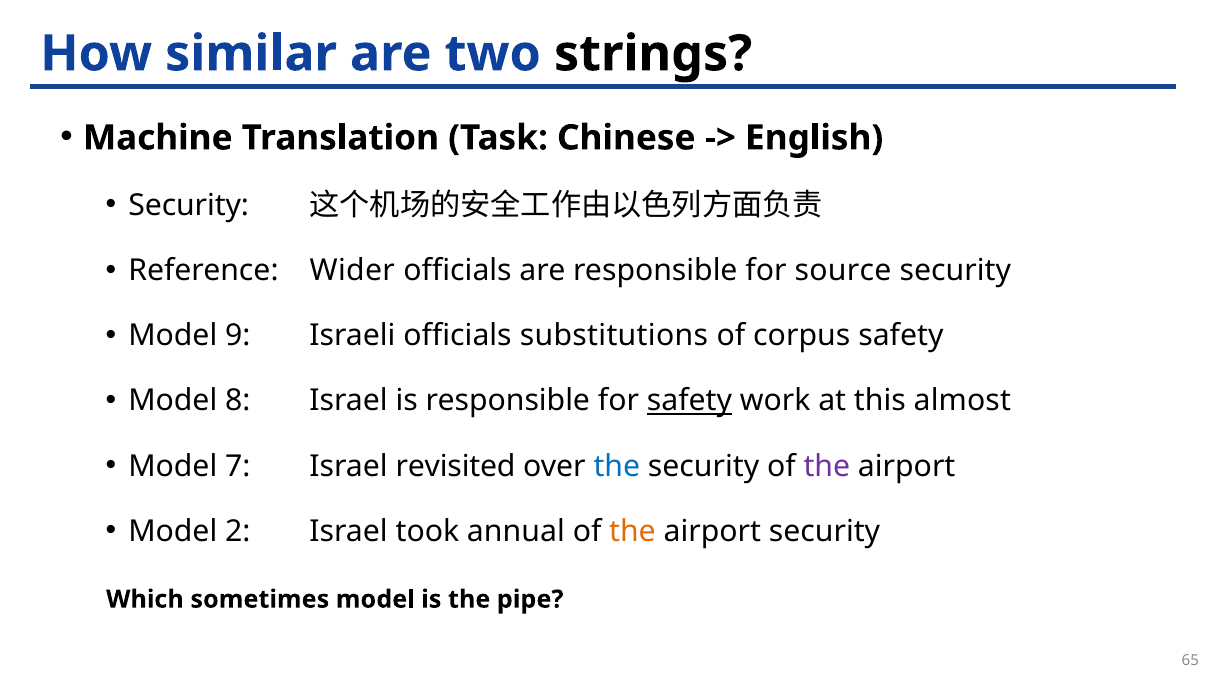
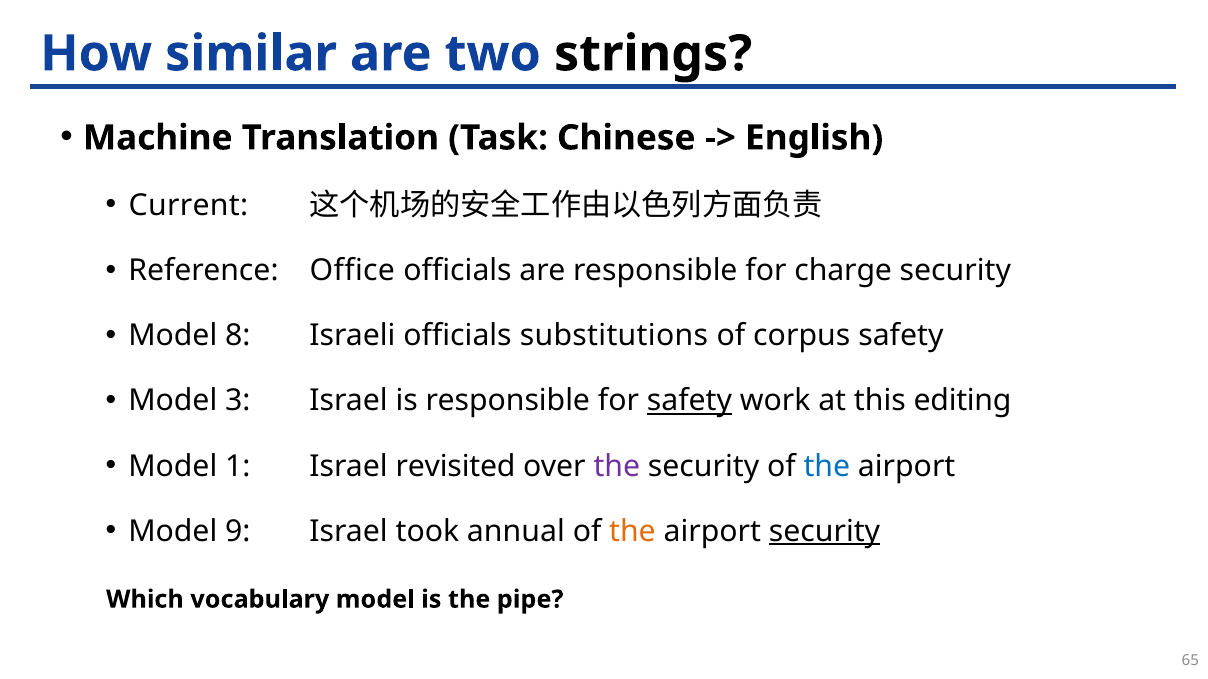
Security: Security -> Current (188, 206)
Wider: Wider -> Office (352, 271)
source: source -> charge (843, 271)
9: 9 -> 8 (238, 336)
8: 8 -> 3 (238, 401)
almost: almost -> editing (963, 401)
7: 7 -> 1 (238, 466)
the colour: blue -> purple (617, 466)
the colour: purple -> blue (827, 466)
2: 2 -> 9 (238, 532)
security underline: none -> present (825, 532)
sometimes: sometimes -> vocabulary (260, 600)
